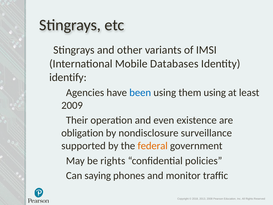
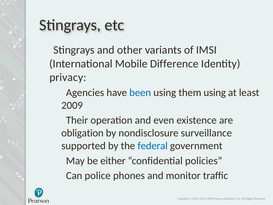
Databases: Databases -> Difference (174, 64)
identify: identify -> privacy (68, 77)
federal colour: orange -> blue (153, 146)
be rights: rights -> either (113, 161)
saying: saying -> police (98, 175)
